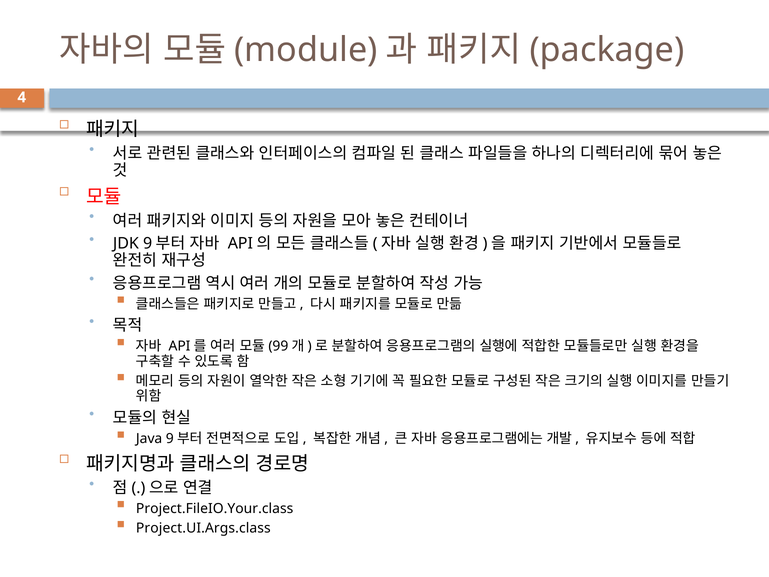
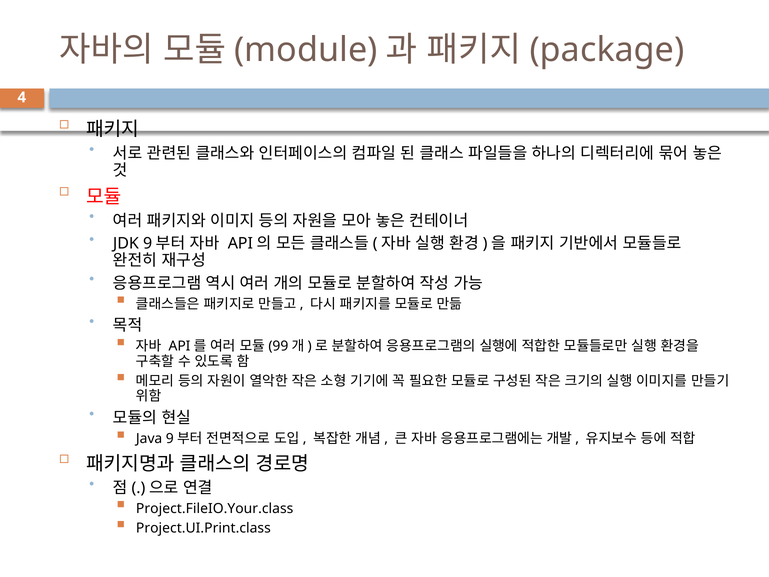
Project.UI.Args.class: Project.UI.Args.class -> Project.UI.Print.class (203, 528)
